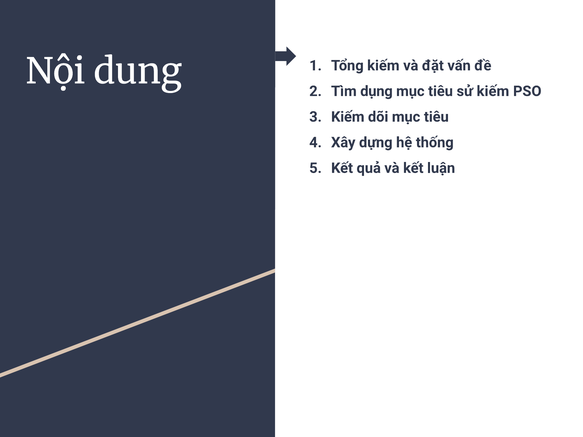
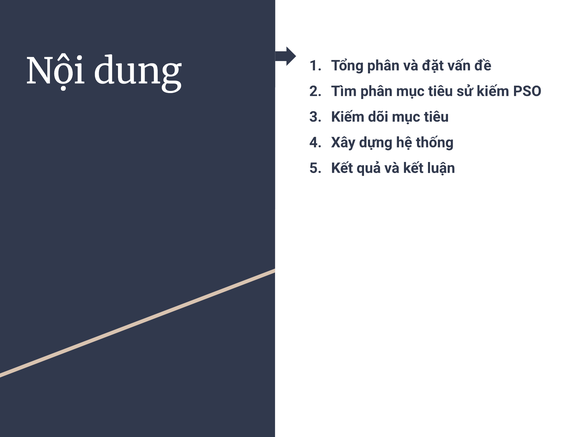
Tổng kiếm: kiếm -> phân (383, 66)
Tìm dụng: dụng -> phân (376, 91)
